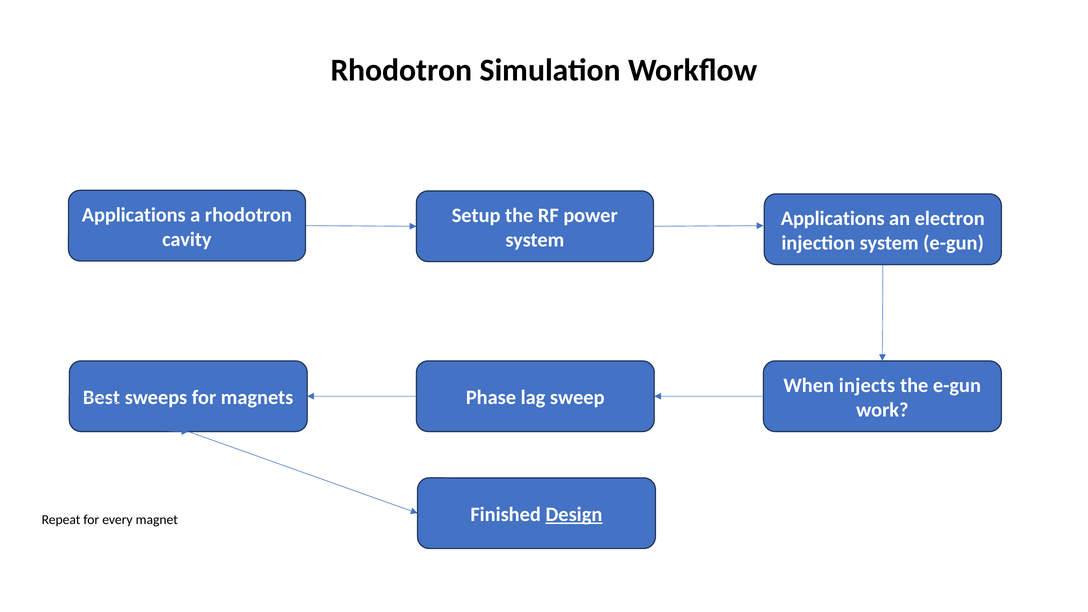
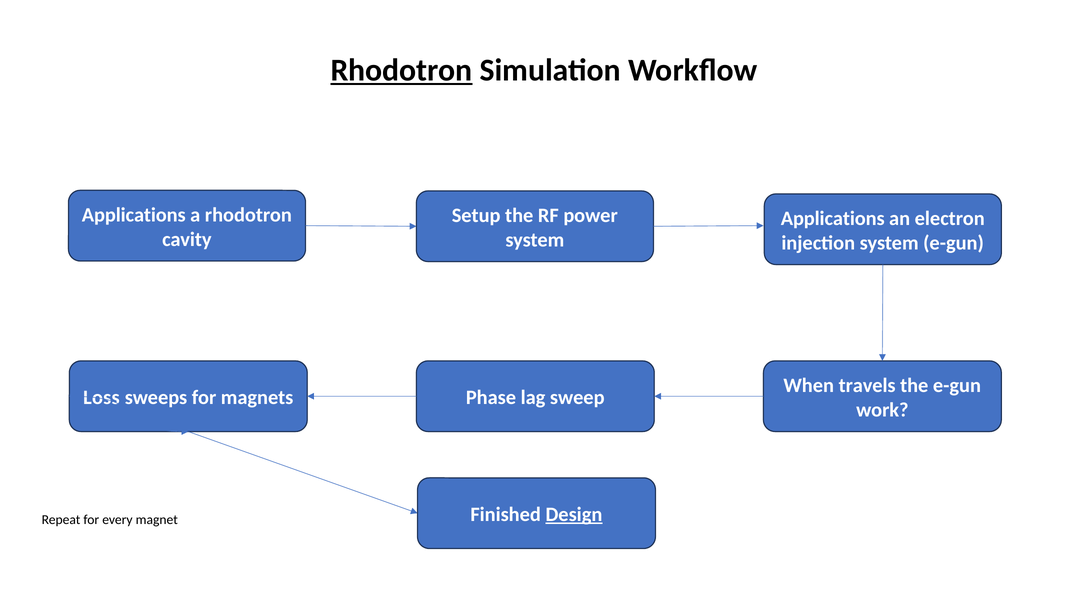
Rhodotron underline: none -> present (402, 70)
injects: injects -> travels (867, 385)
Best: Best -> Loss (101, 398)
